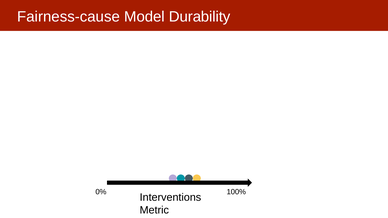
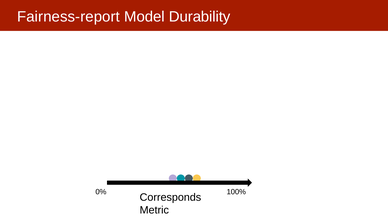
Fairness-cause: Fairness-cause -> Fairness-report (68, 17)
Interventions: Interventions -> Corresponds (170, 197)
